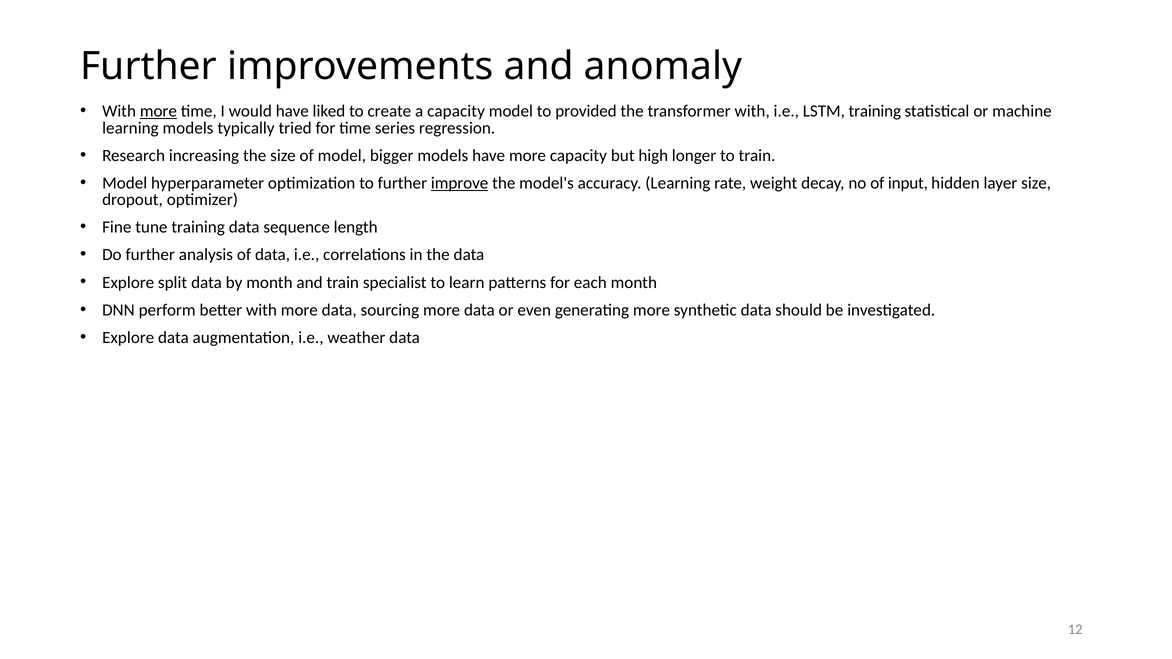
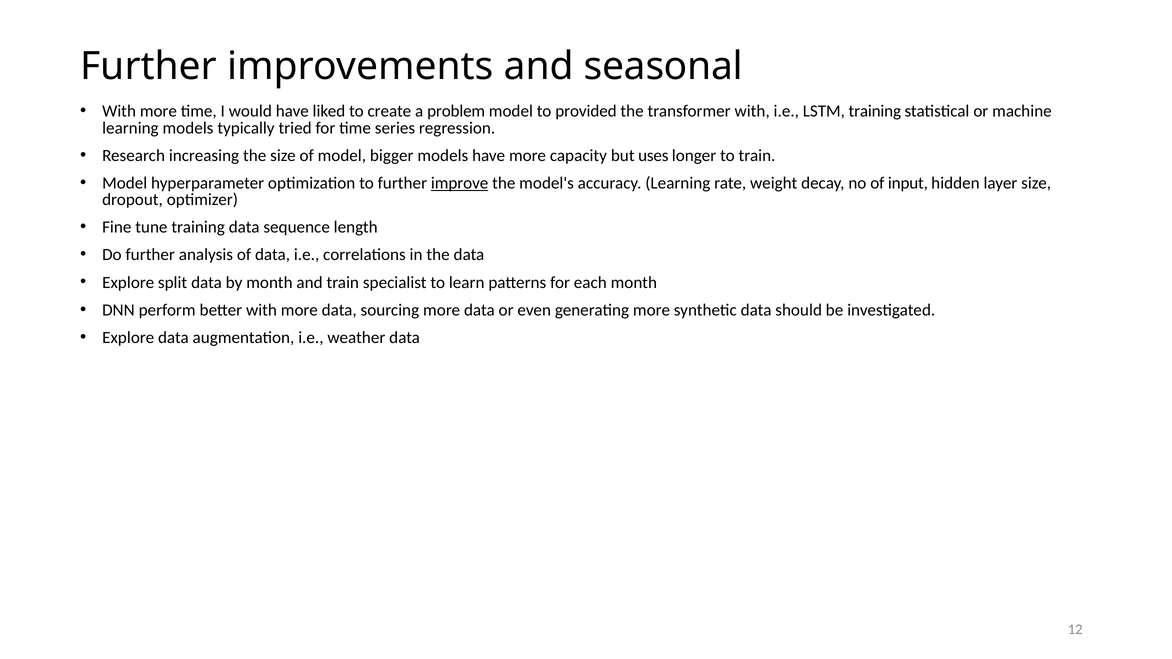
anomaly: anomaly -> seasonal (663, 67)
more underline: present -> none (158, 111)
a capacity: capacity -> problem (456, 111)
high: high -> uses (653, 156)
